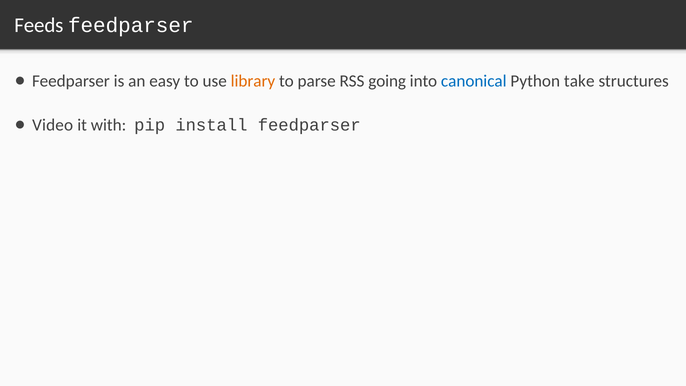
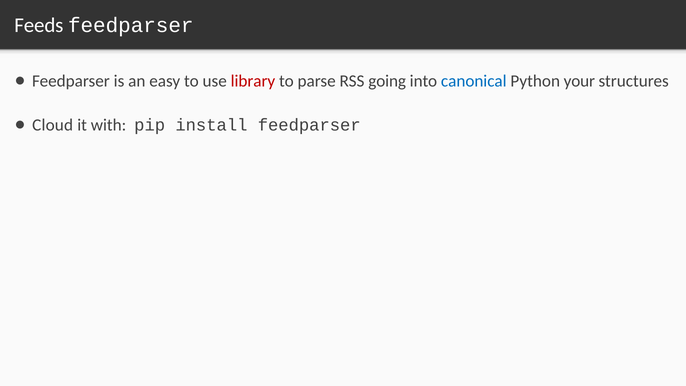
library colour: orange -> red (253, 81)
take: take -> your (579, 81)
Video: Video -> Cloud (53, 125)
